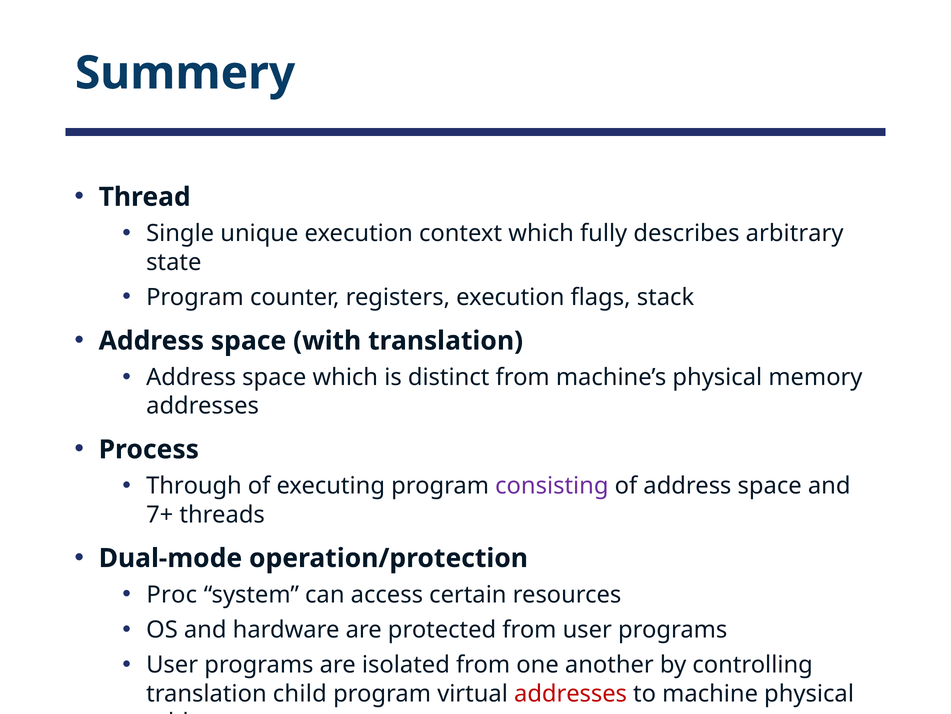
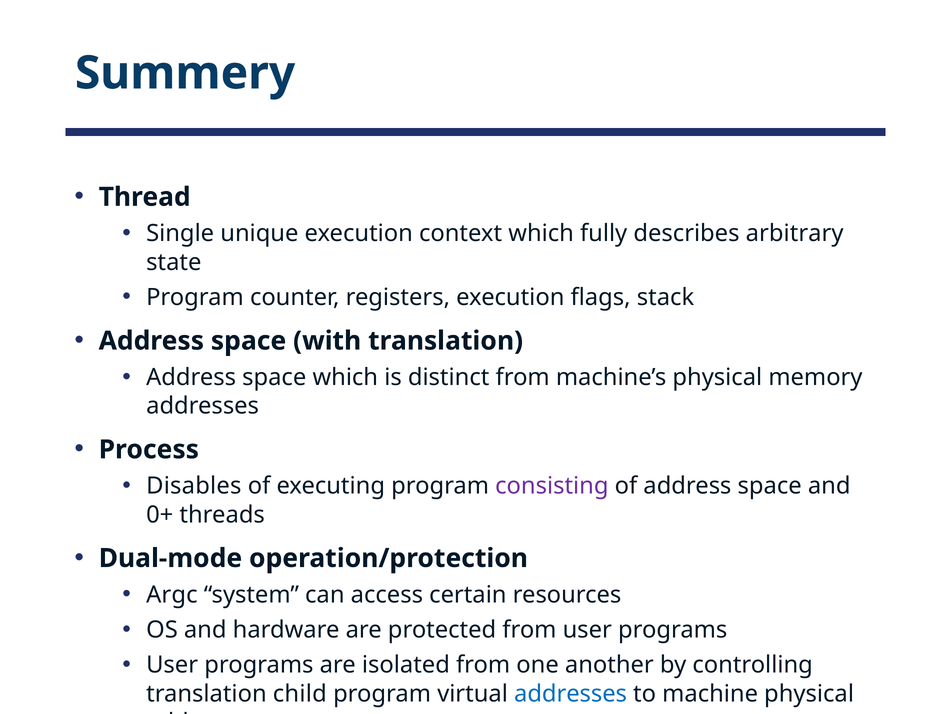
Through: Through -> Disables (194, 486)
7+: 7+ -> 0+ (160, 514)
Proc: Proc -> Argc (172, 594)
addresses colour: red -> blue (571, 693)
